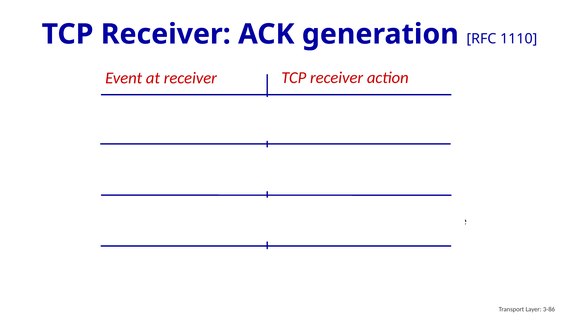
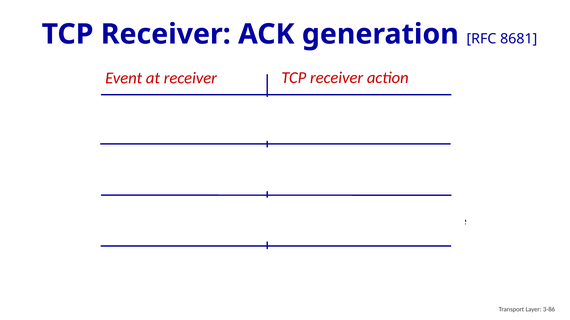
1110: 1110 -> 8681 (519, 39)
